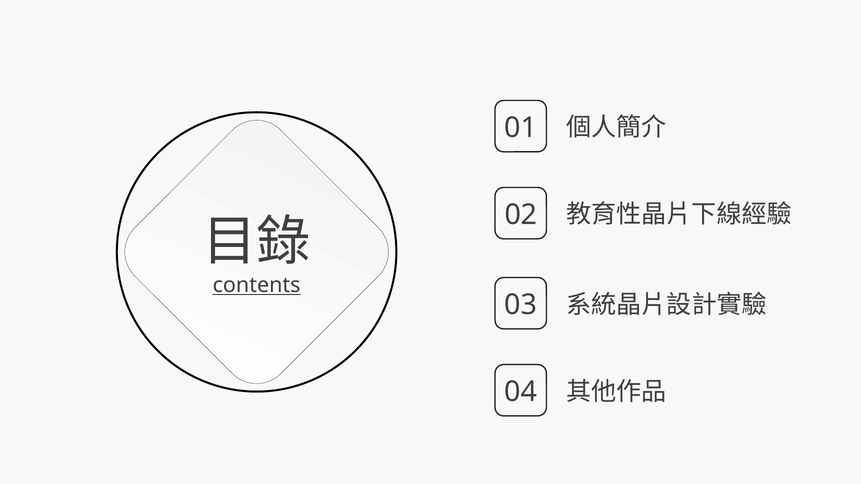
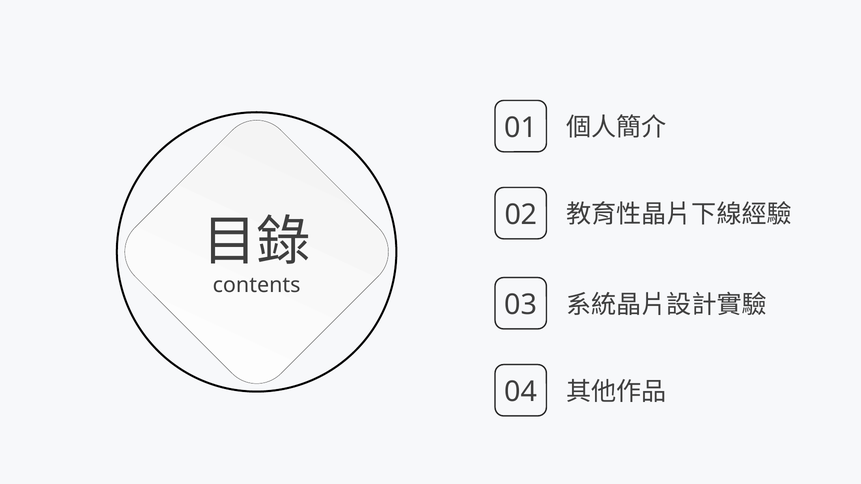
contents underline: present -> none (257, 285)
